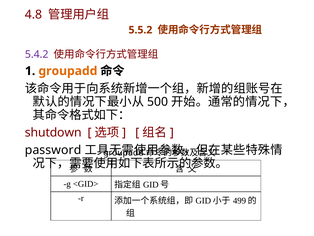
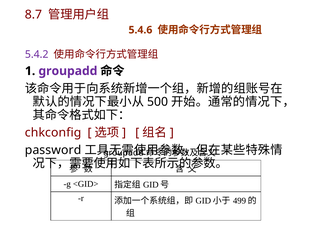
4.8: 4.8 -> 8.7 (33, 15)
5.5.2: 5.5.2 -> 5.4.6 (140, 30)
groupadd colour: orange -> purple (68, 71)
shutdown: shutdown -> chkconfig (53, 132)
